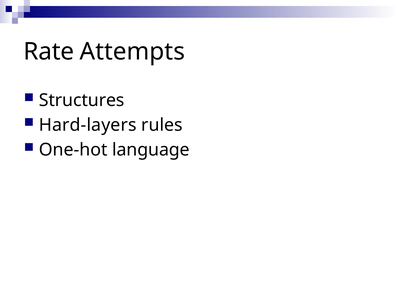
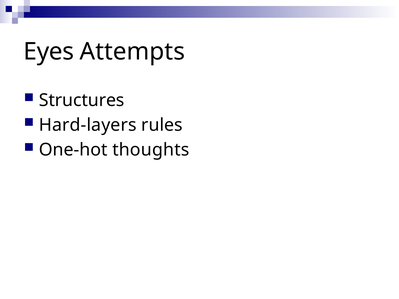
Rate: Rate -> Eyes (49, 52)
language: language -> thoughts (151, 150)
